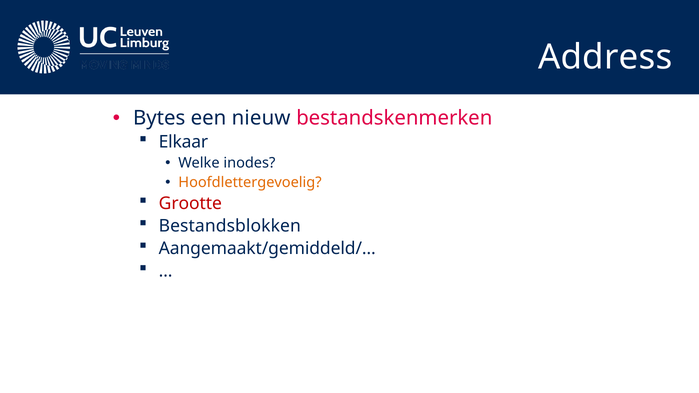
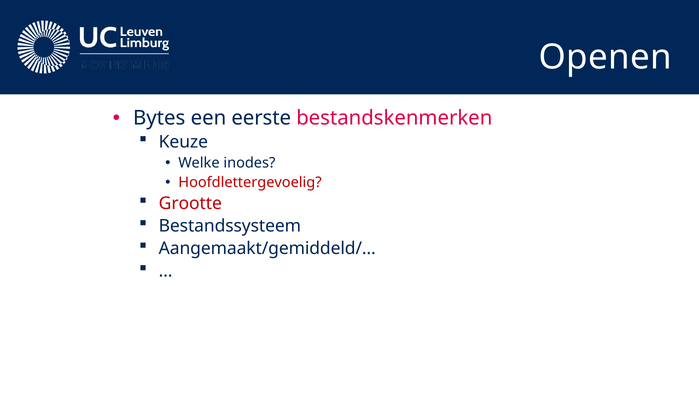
Address: Address -> Openen (605, 57)
nieuw: nieuw -> eerste (261, 118)
Elkaar: Elkaar -> Keuze (183, 142)
Hoofdlettergevoelig colour: orange -> red (250, 183)
Bestandsblokken: Bestandsblokken -> Bestandssysteem (230, 226)
